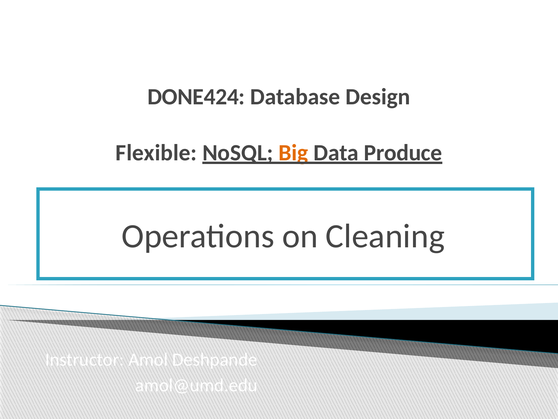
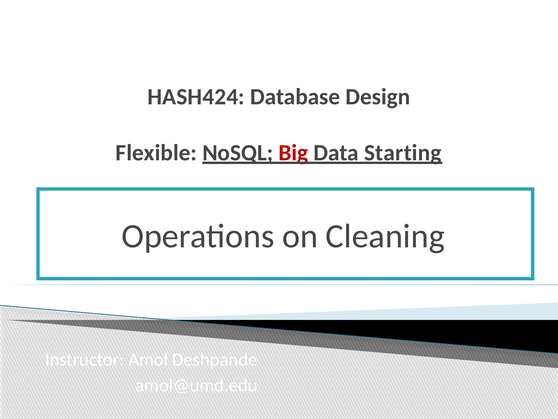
DONE424: DONE424 -> HASH424 (196, 97)
Big colour: orange -> red (293, 153)
Produce: Produce -> Starting (403, 153)
